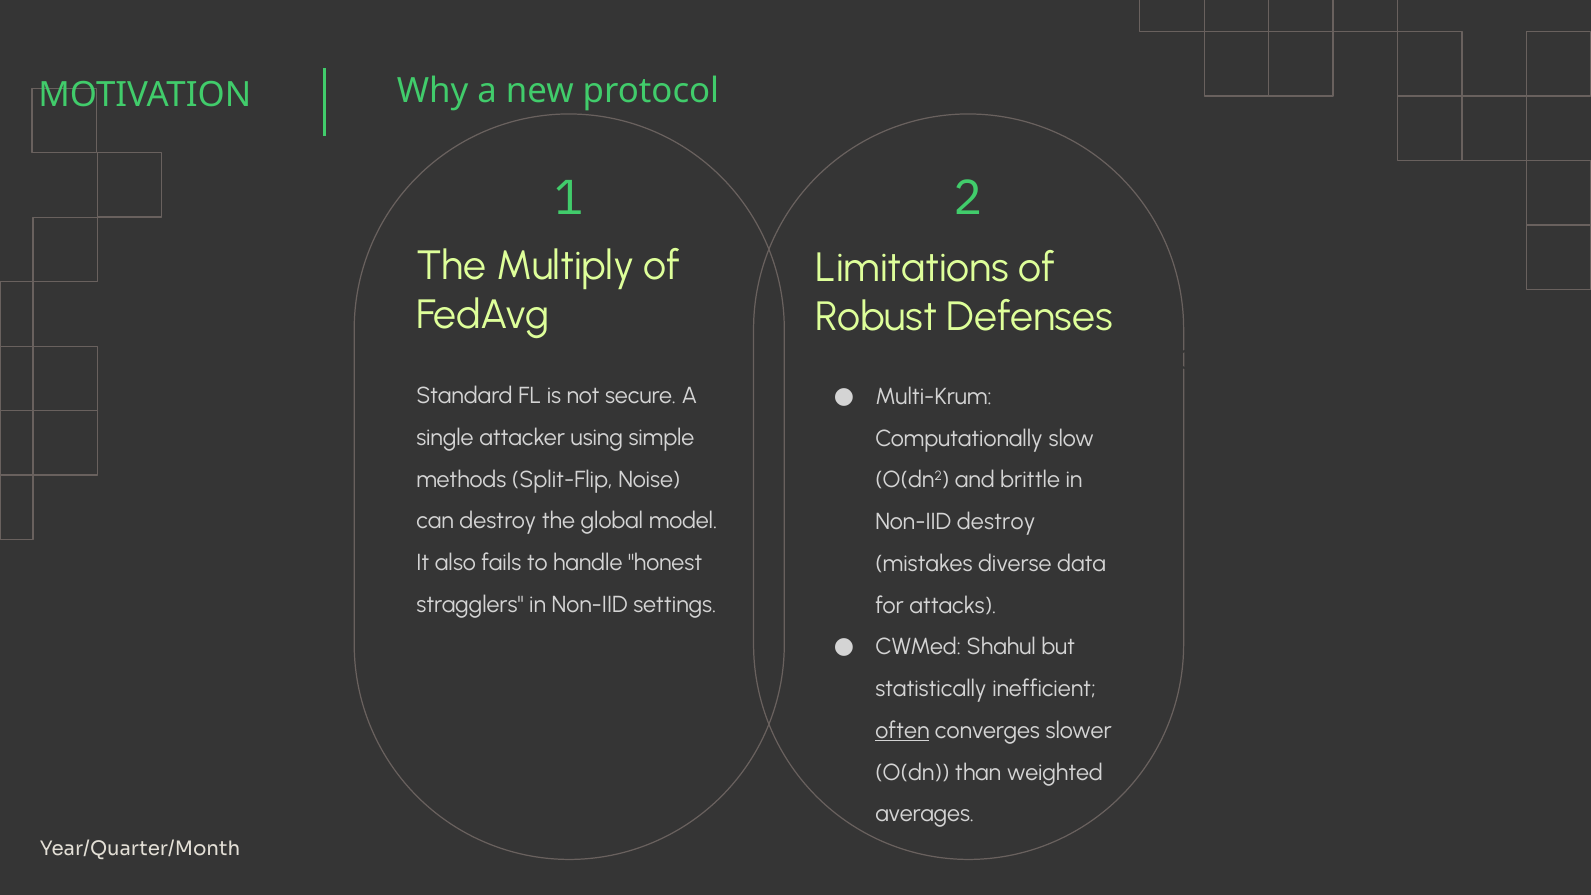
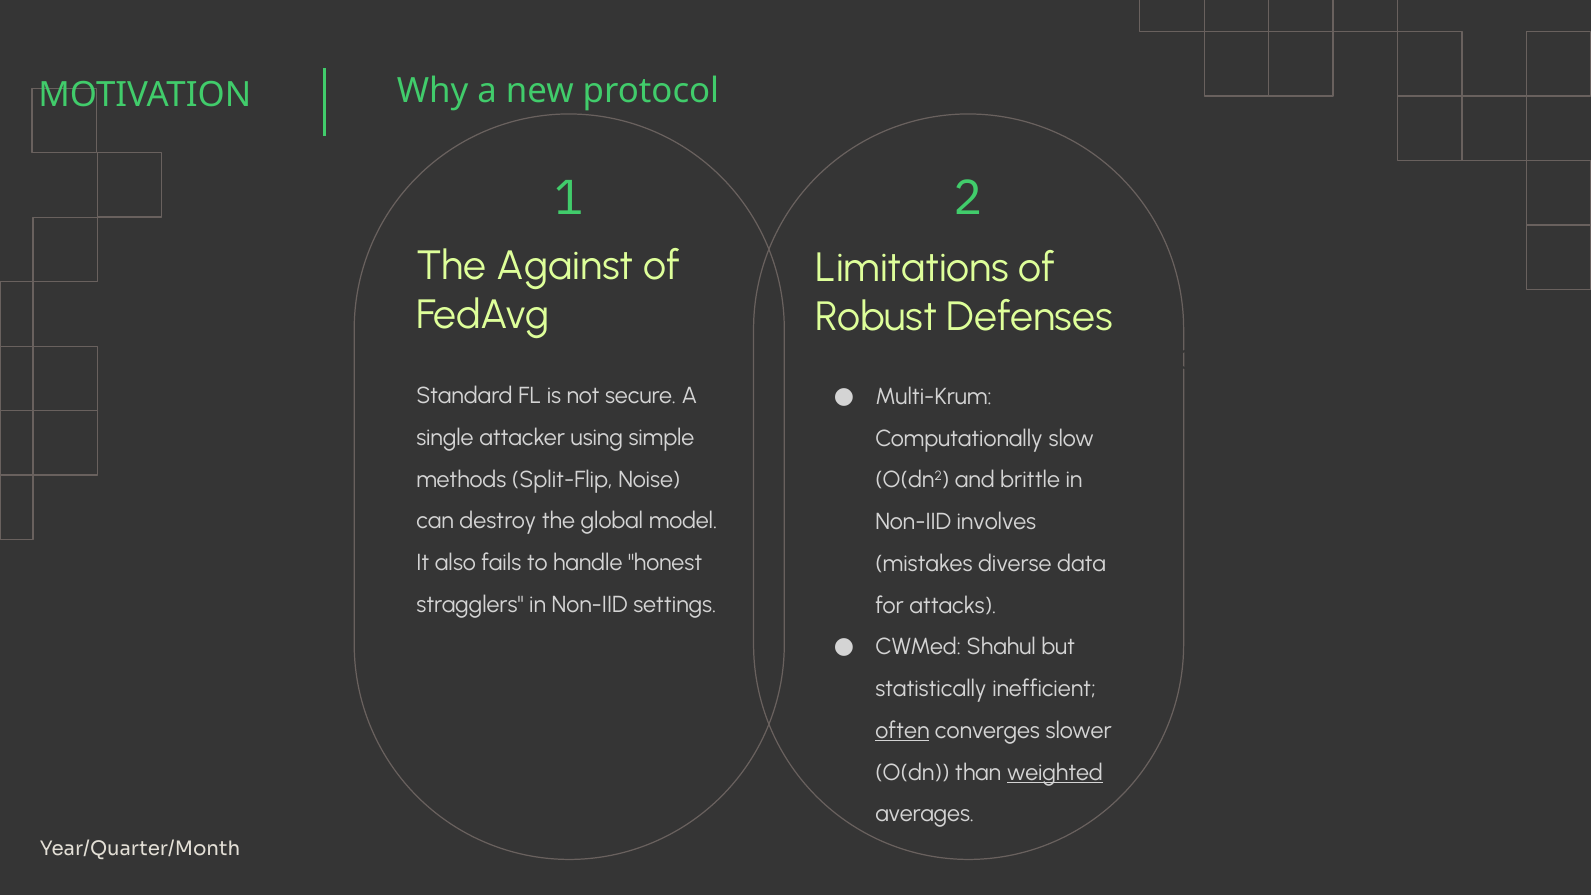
Multiply: Multiply -> Against (565, 266)
Non-IID destroy: destroy -> involves (996, 522)
weighted underline: none -> present (1055, 772)
